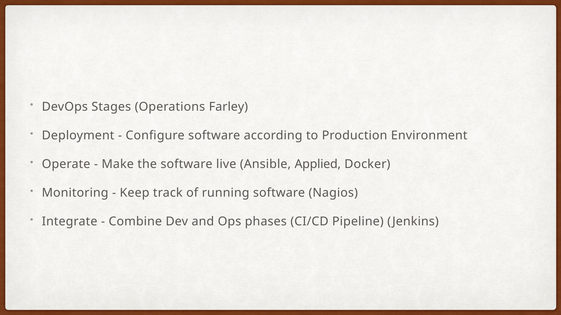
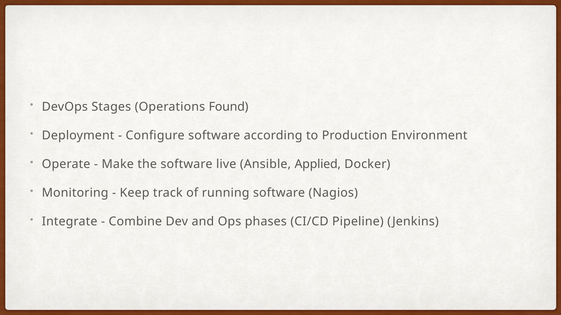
Farley: Farley -> Found (229, 107)
